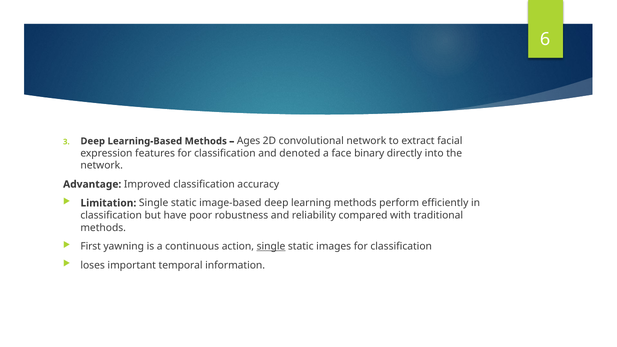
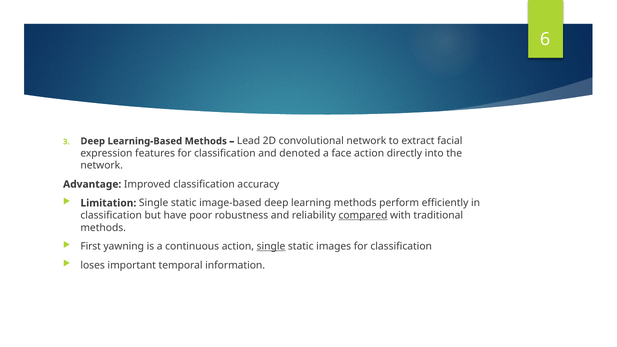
Ages: Ages -> Lead (249, 141)
face binary: binary -> action (369, 153)
compared underline: none -> present (363, 215)
